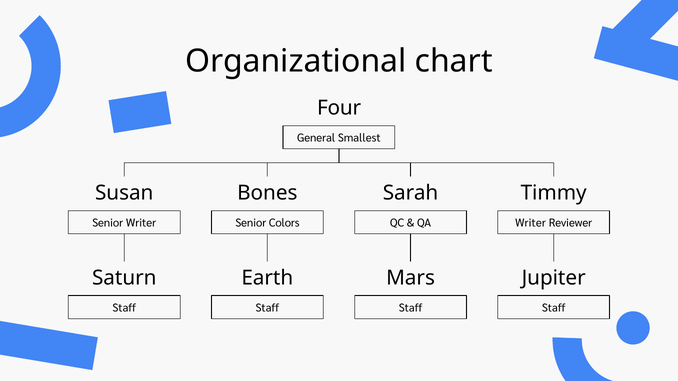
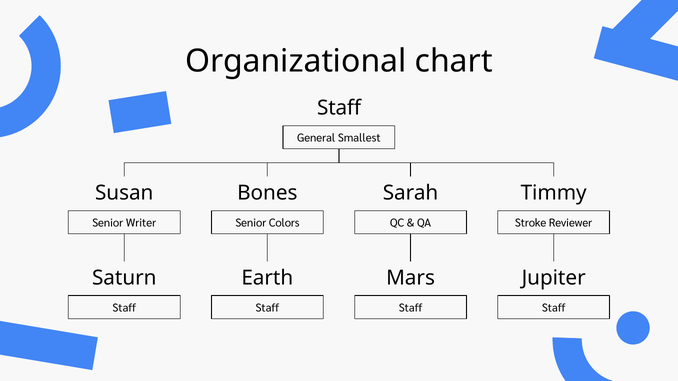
Four: Four -> Staff (339, 108)
Writer: Writer -> Stroke (531, 223)
